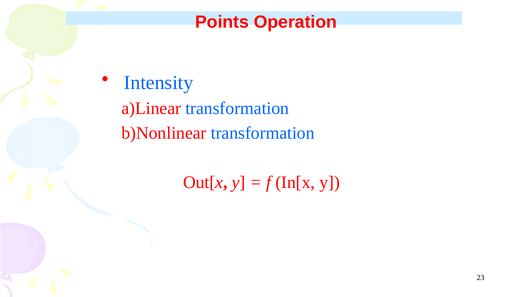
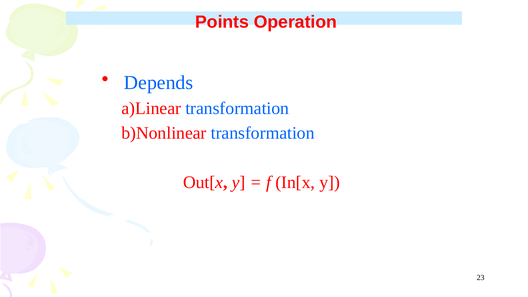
Intensity: Intensity -> Depends (159, 83)
